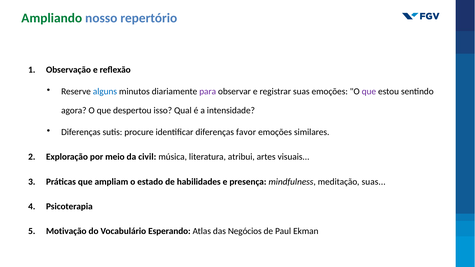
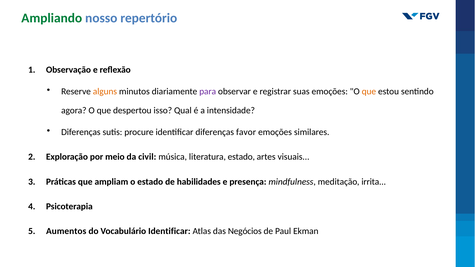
alguns colour: blue -> orange (105, 92)
que colour: purple -> orange (369, 92)
literatura atribui: atribui -> estado (241, 157)
meditação suas: suas -> irrita (374, 182)
Motivação: Motivação -> Aumentos (66, 231)
Vocabulário Esperando: Esperando -> Identificar (169, 231)
